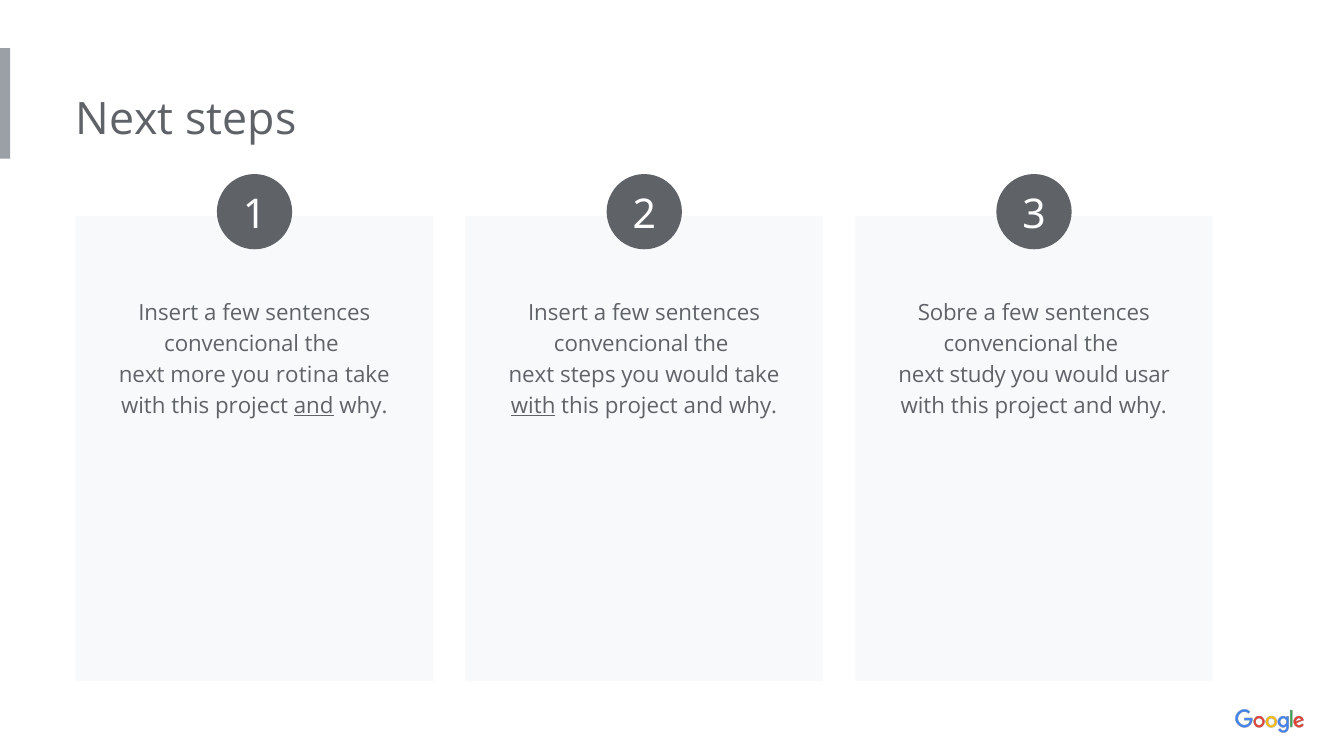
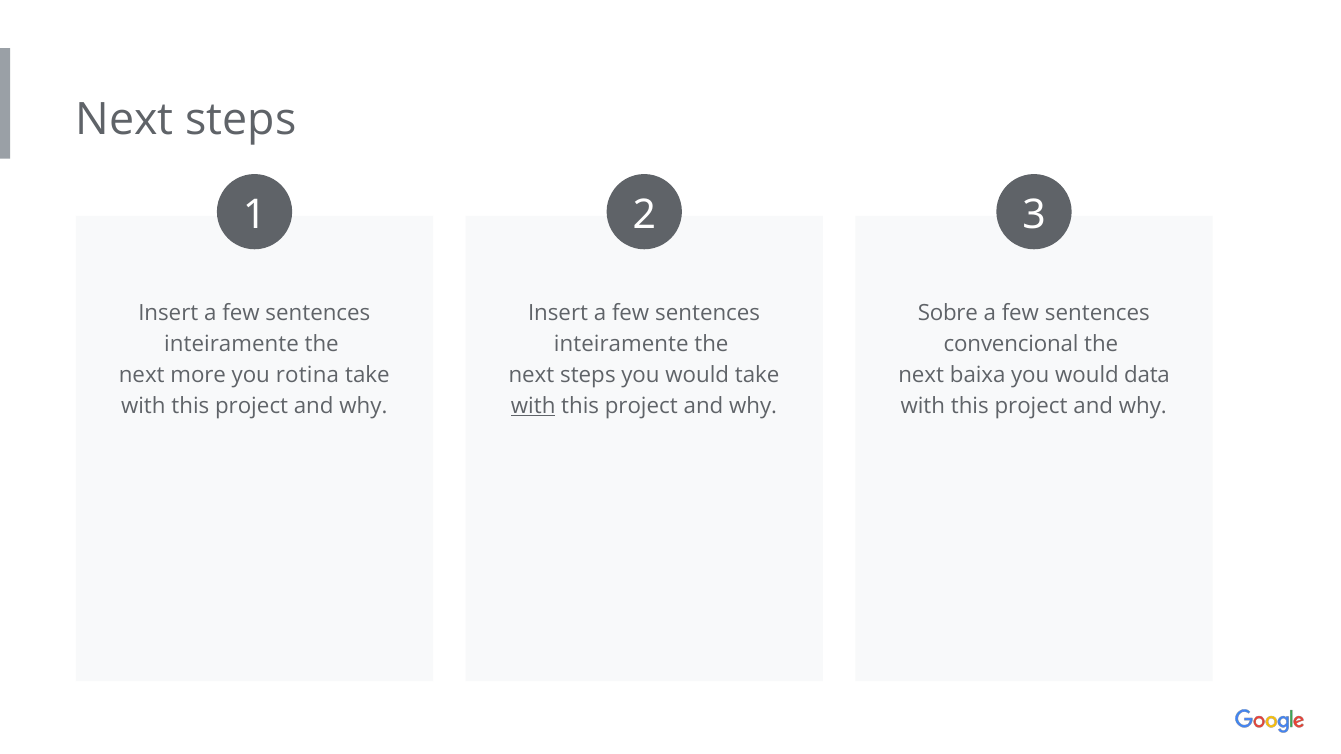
convencional: convencional -> inteiramente (232, 344)
convencional: convencional -> inteiramente (621, 344)
study: study -> baixa (978, 375)
usar: usar -> data (1147, 375)
and underline: present -> none (314, 406)
